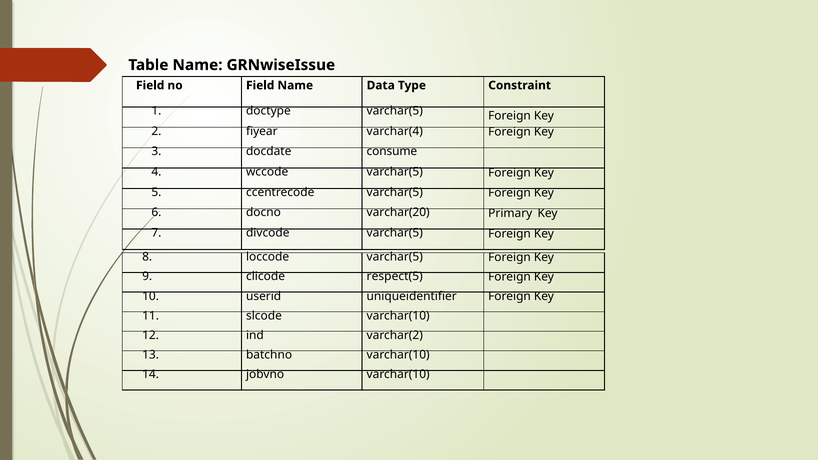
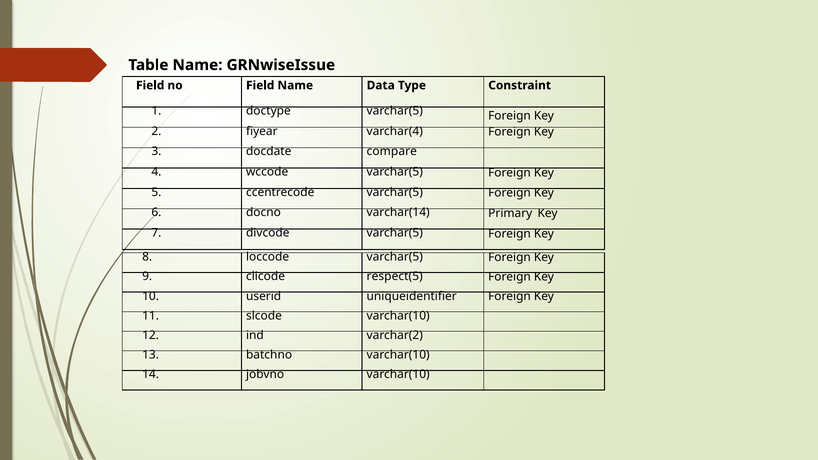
consume: consume -> compare (392, 151)
varchar(20: varchar(20 -> varchar(14 (398, 213)
